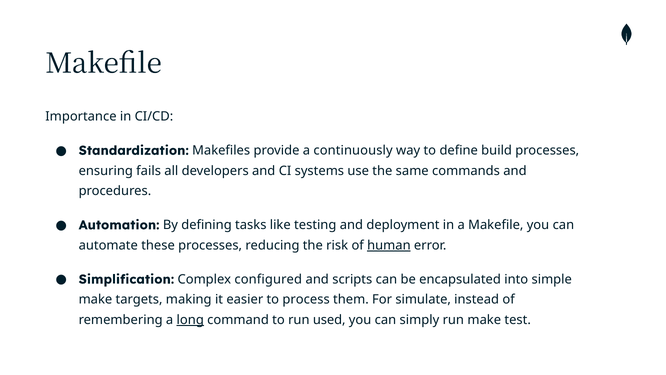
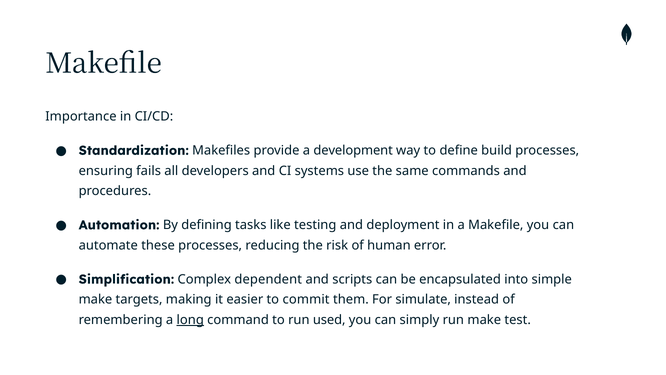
continuously: continuously -> development (353, 150)
human underline: present -> none (389, 245)
configured: configured -> dependent (268, 279)
process: process -> commit (306, 299)
